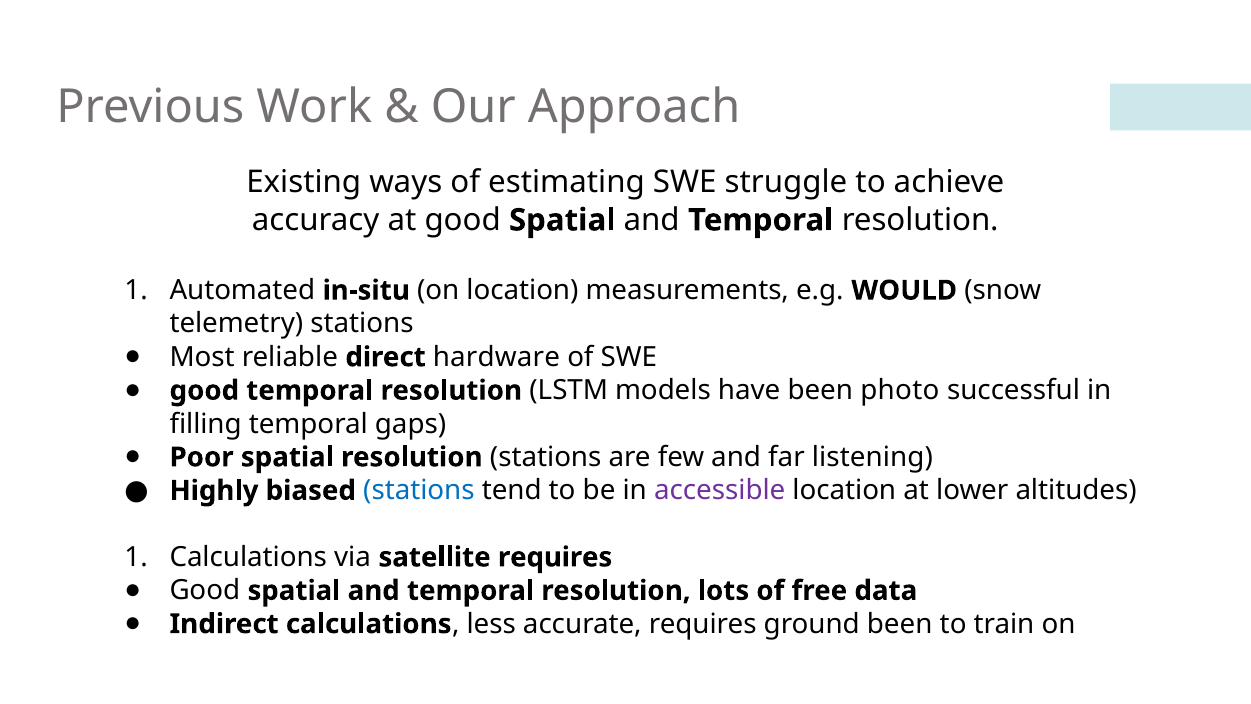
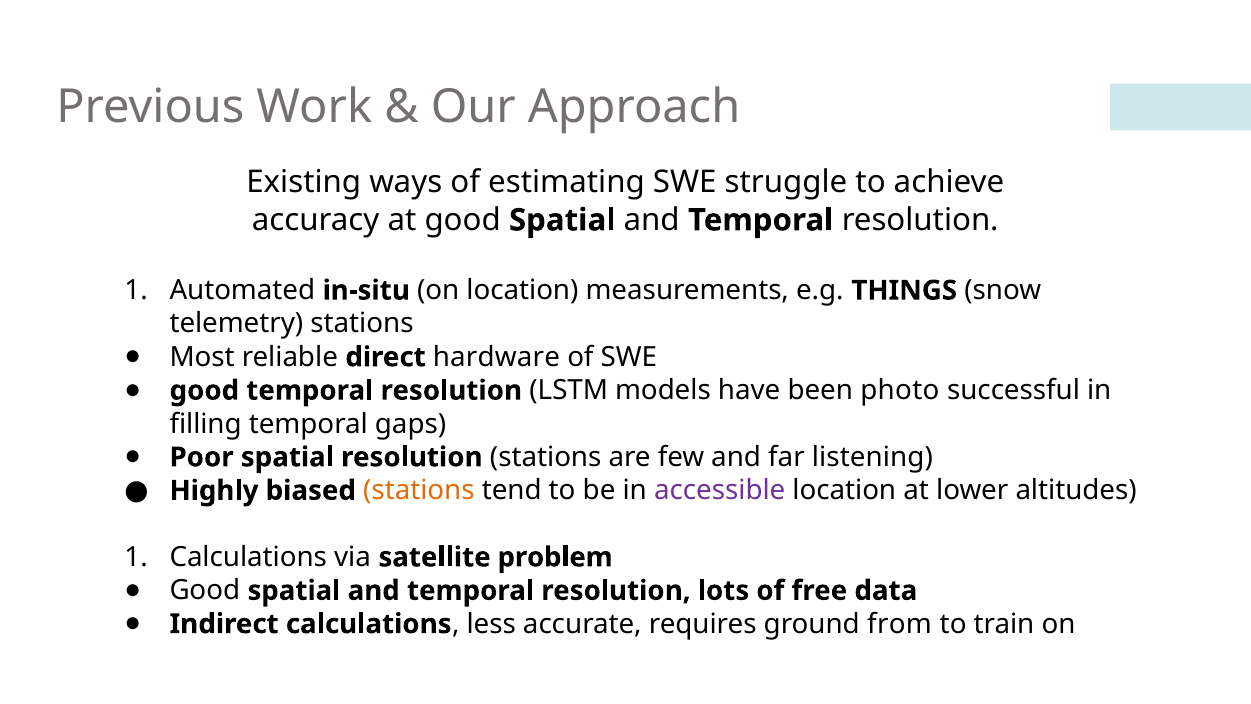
WOULD: WOULD -> THINGS (904, 290)
stations colour: blue -> orange (419, 490)
satellite requires: requires -> problem (555, 557)
ground been: been -> from (900, 624)
